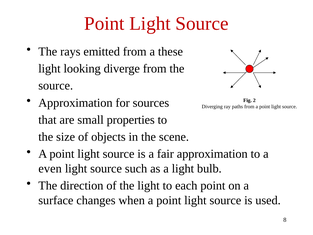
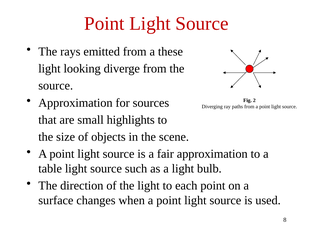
properties: properties -> highlights (131, 120)
even: even -> table (50, 168)
